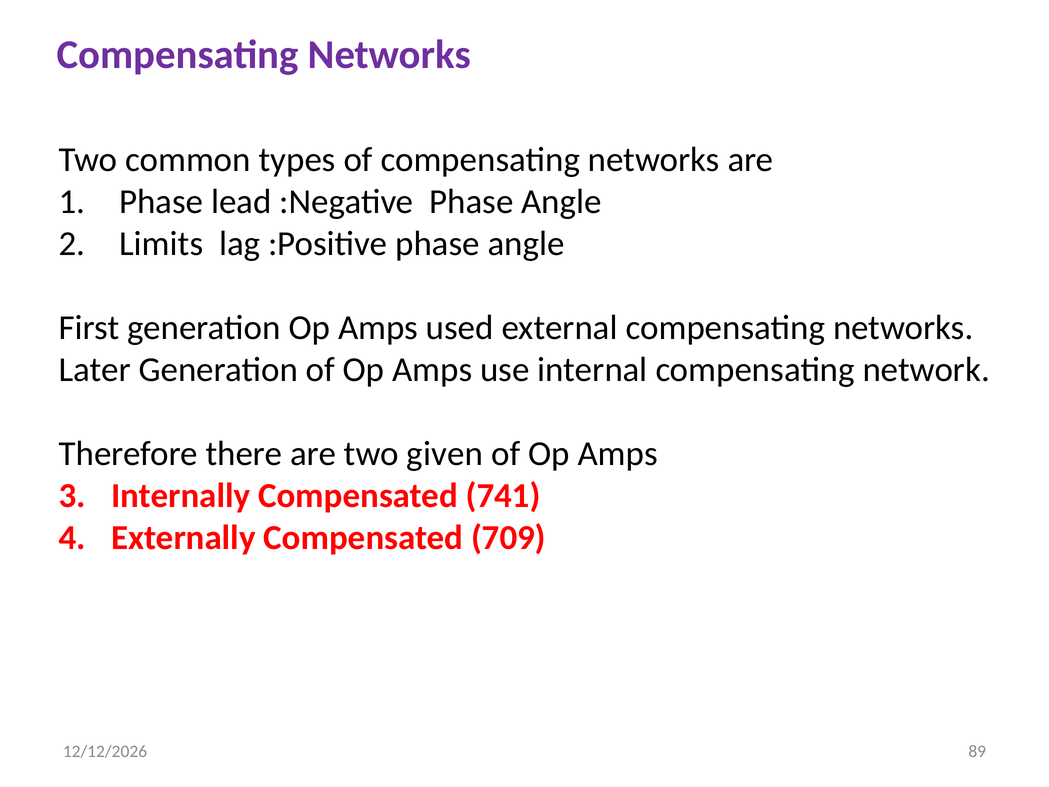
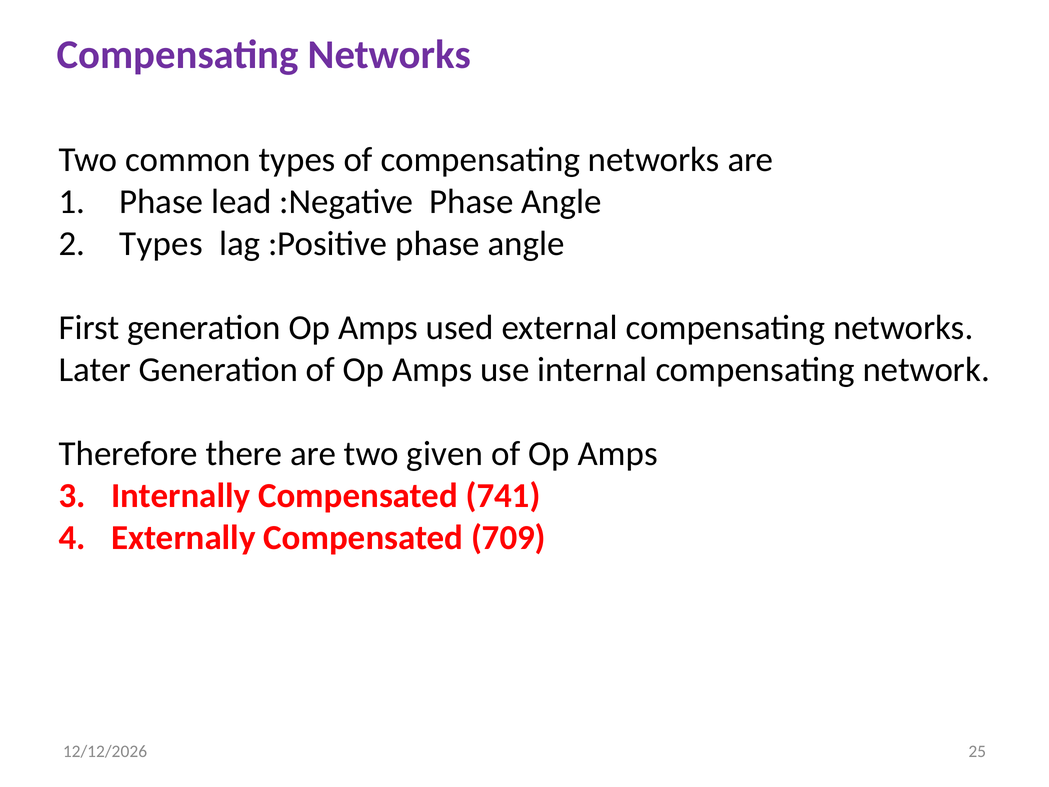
Limits: Limits -> Types (161, 244)
89: 89 -> 25 (977, 751)
